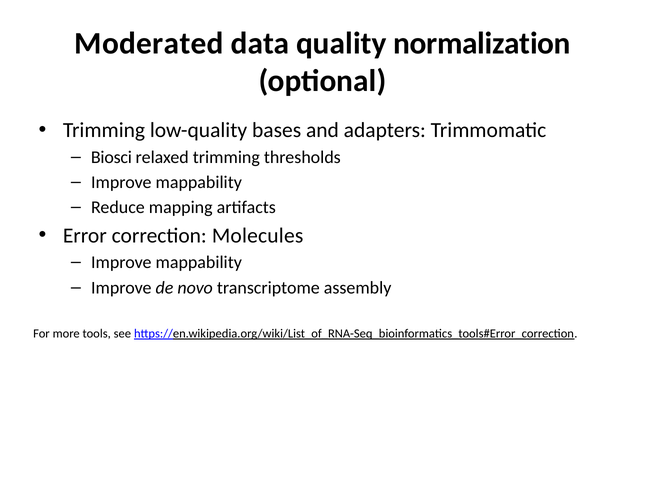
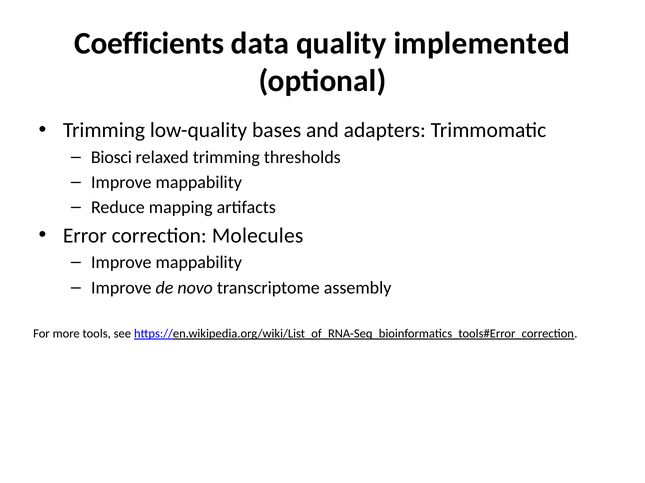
Moderated: Moderated -> Coefficients (149, 44)
normalization: normalization -> implemented (482, 44)
